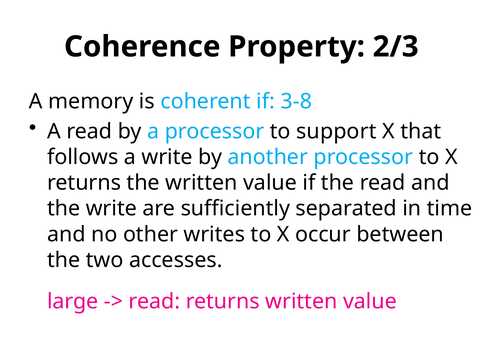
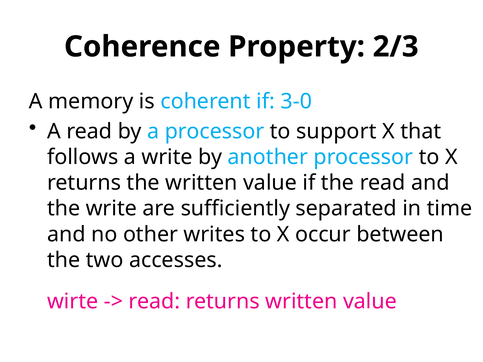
3-8: 3-8 -> 3-0 (296, 101)
large: large -> wirte (73, 302)
